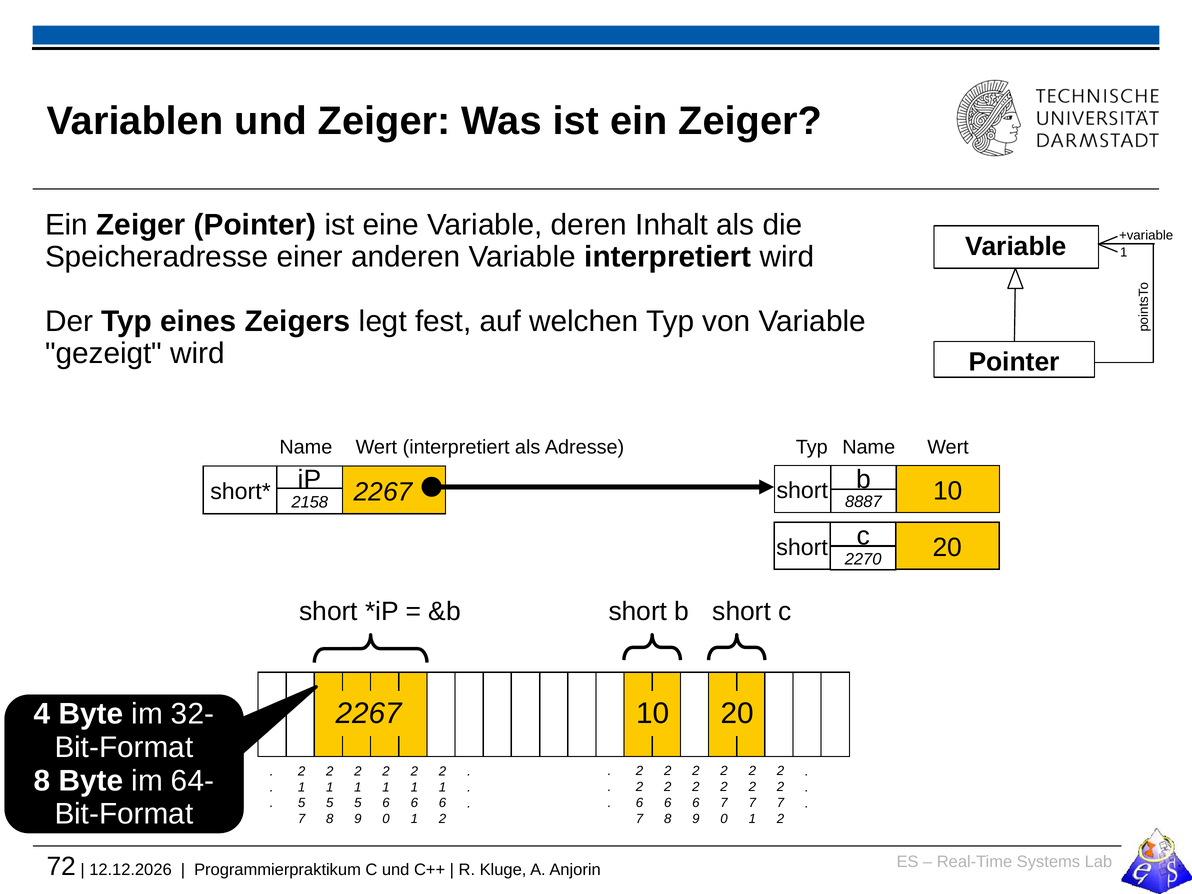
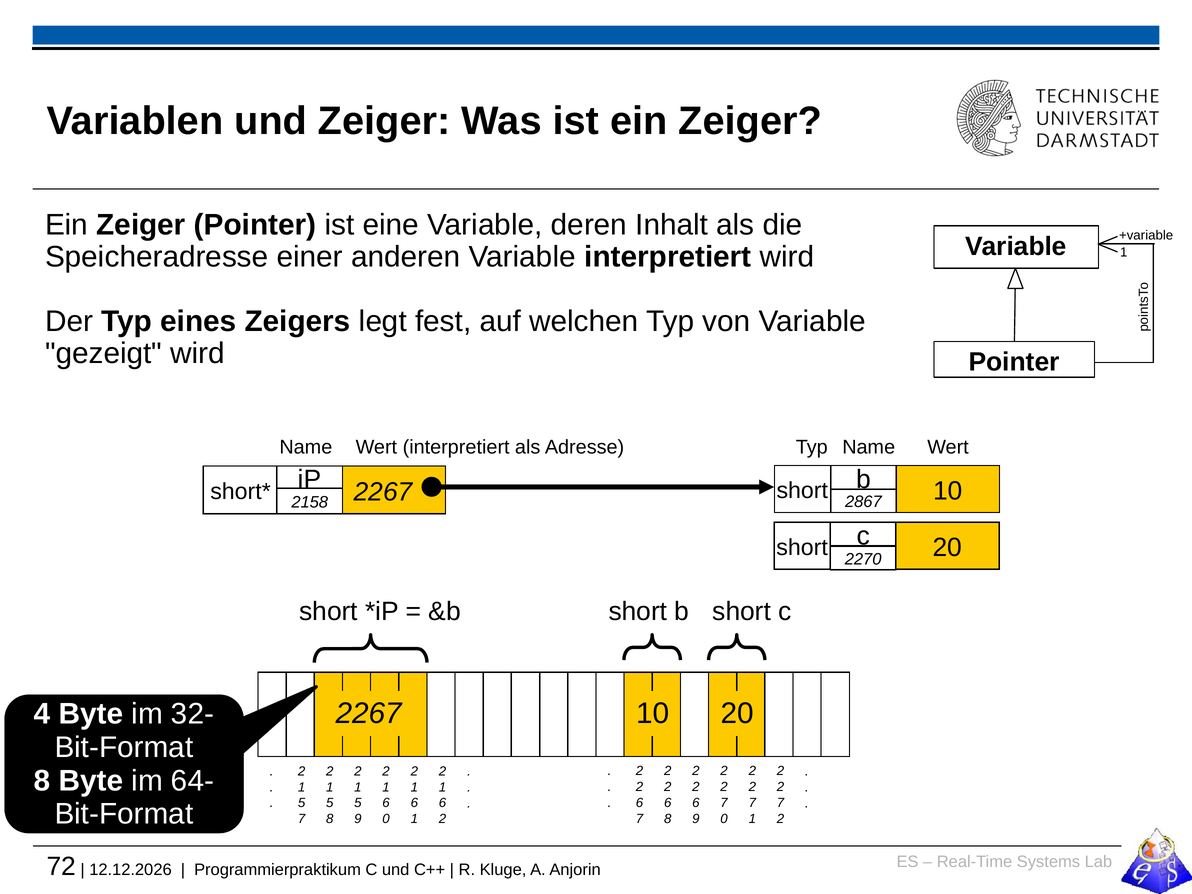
8887: 8887 -> 2867 (863, 502)
